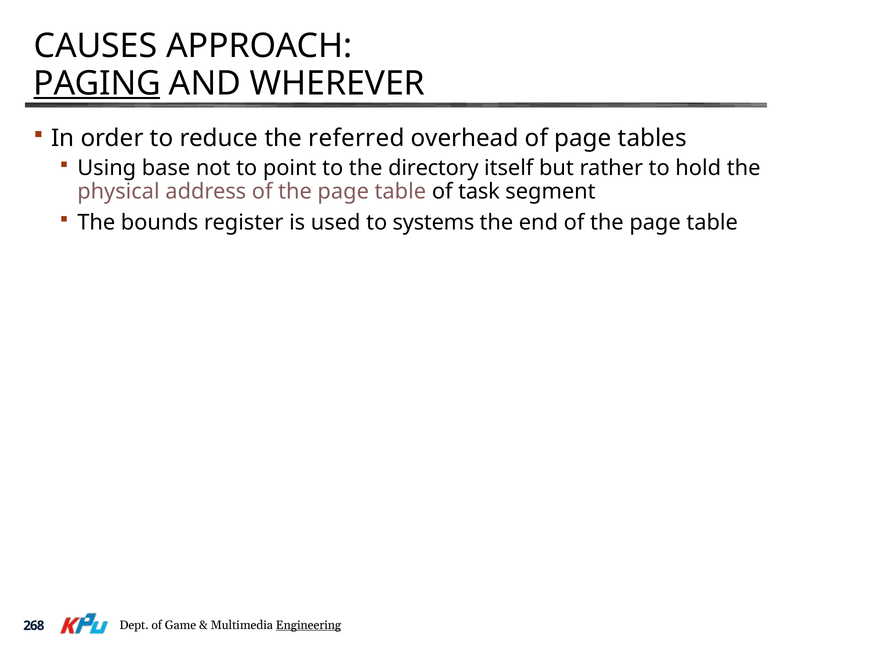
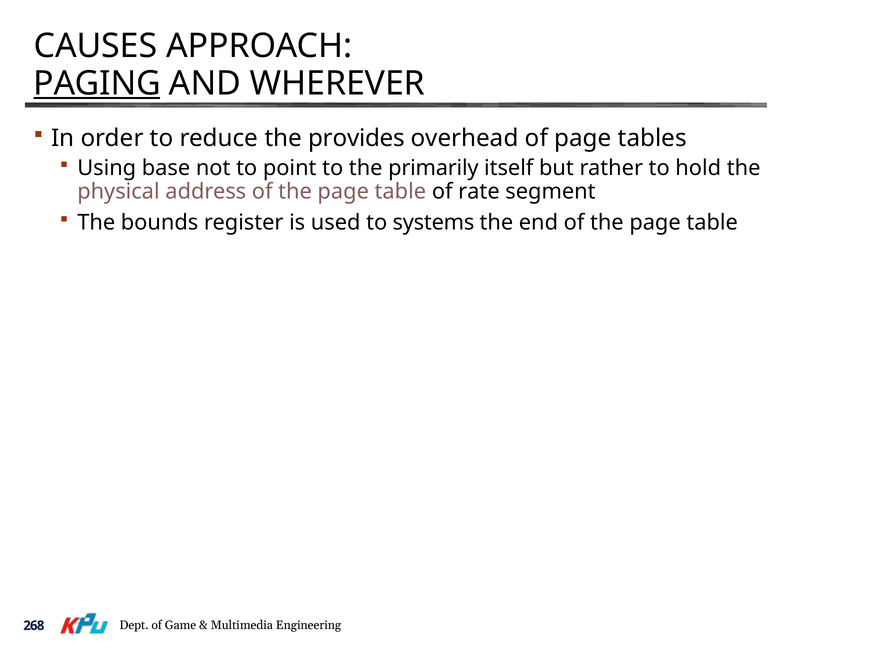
referred: referred -> provides (357, 138)
directory: directory -> primarily (433, 168)
task: task -> rate (479, 191)
Engineering underline: present -> none (308, 625)
